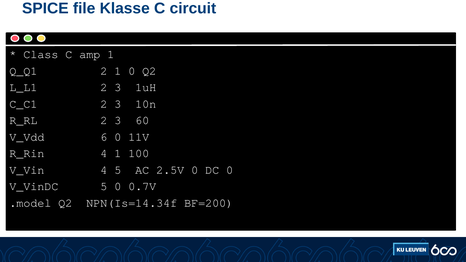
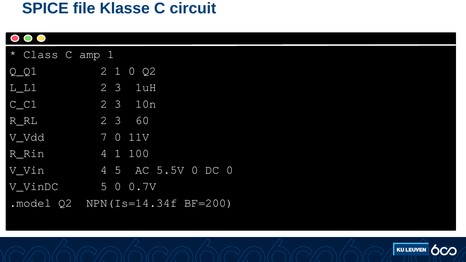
6: 6 -> 7 (104, 137)
2.5V: 2.5V -> 5.5V (170, 170)
